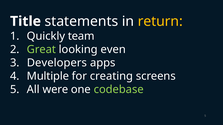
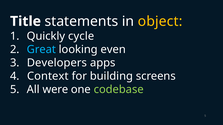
return: return -> object (160, 21)
team: team -> cycle (81, 36)
Great colour: light green -> light blue (41, 50)
Multiple: Multiple -> Context (48, 76)
creating: creating -> building (111, 76)
